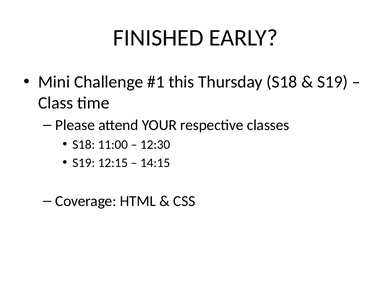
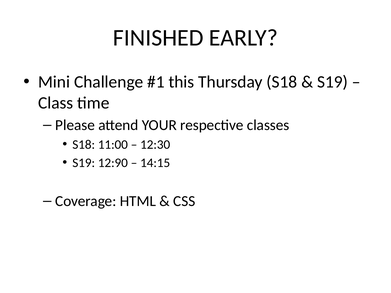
12:15: 12:15 -> 12:90 (113, 163)
